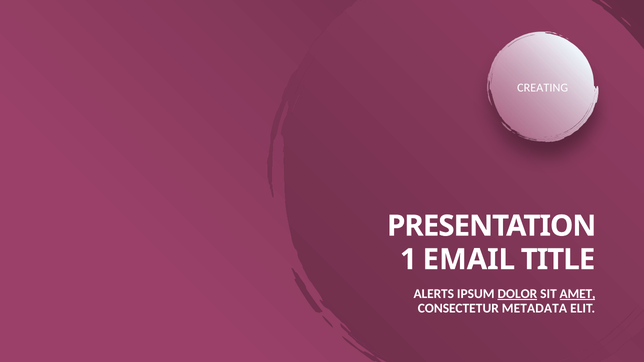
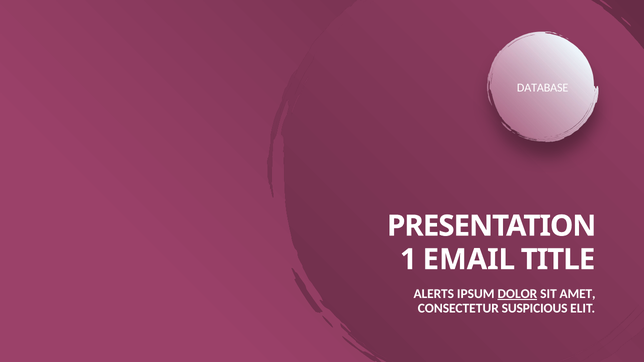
CREATING: CREATING -> DATABASE (543, 88)
AMET underline: present -> none (578, 294)
METADATA: METADATA -> SUSPICIOUS (535, 308)
